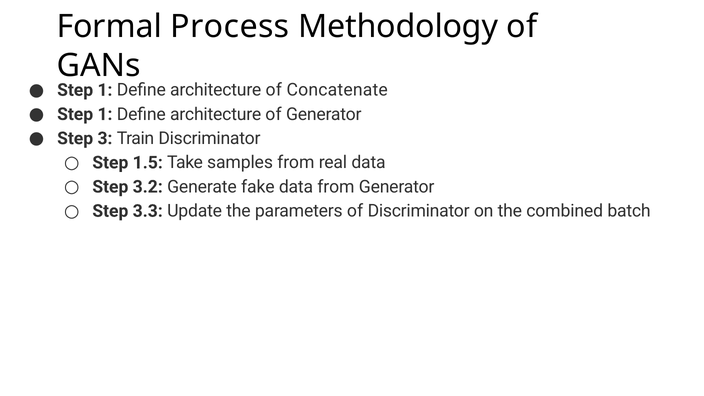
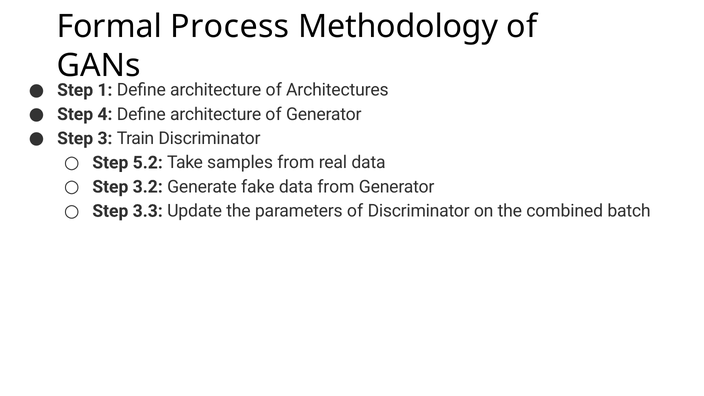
Concatenate: Concatenate -> Architectures (337, 90)
1: 1 -> 4 (105, 114)
1.5: 1.5 -> 5.2 (148, 163)
